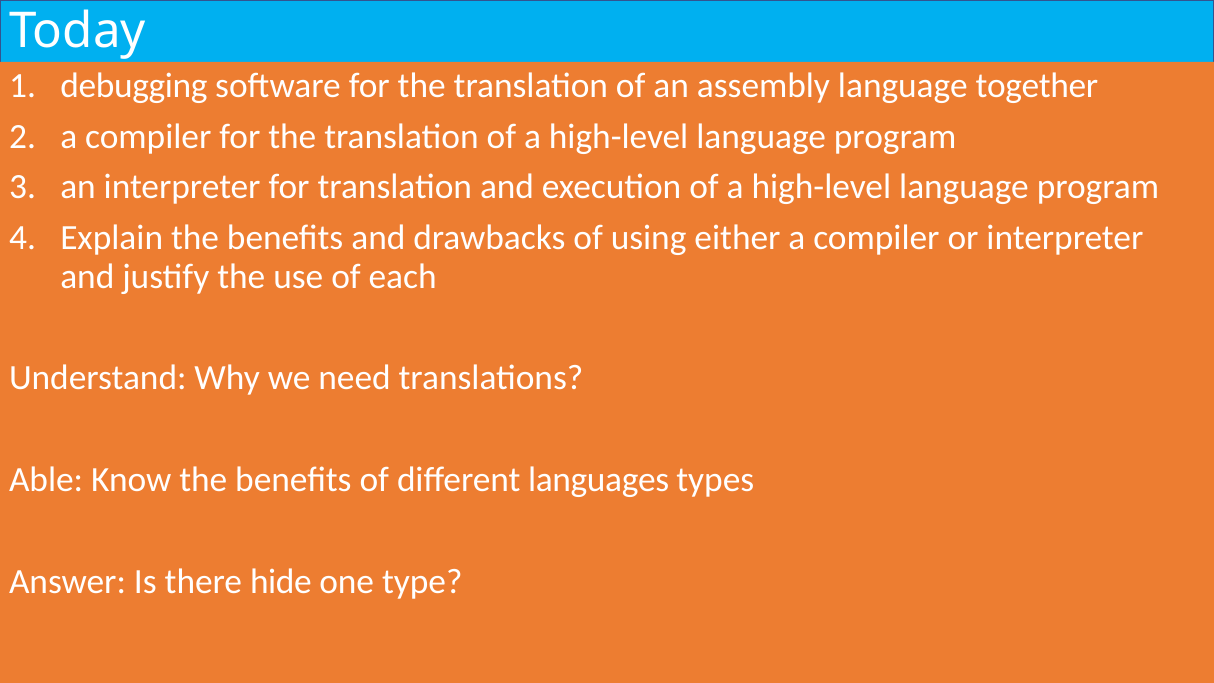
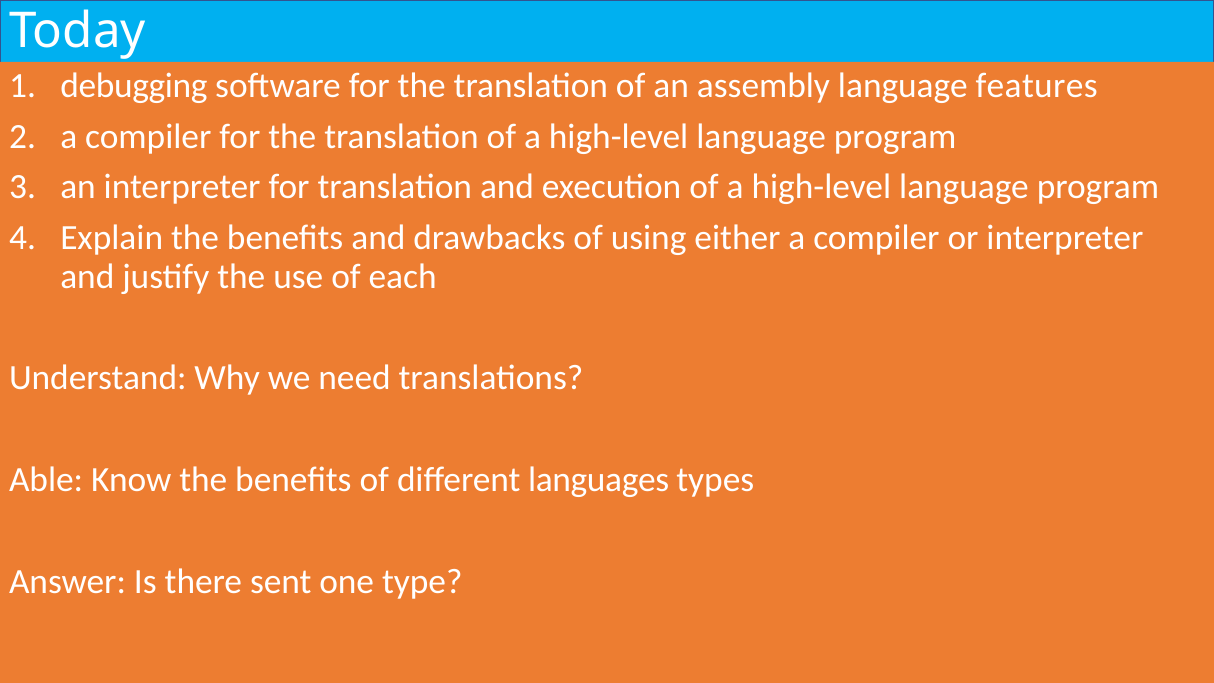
together: together -> features (1037, 85)
hide: hide -> sent (281, 582)
